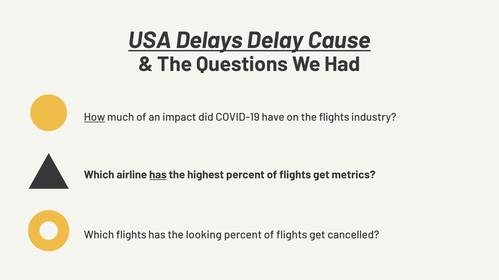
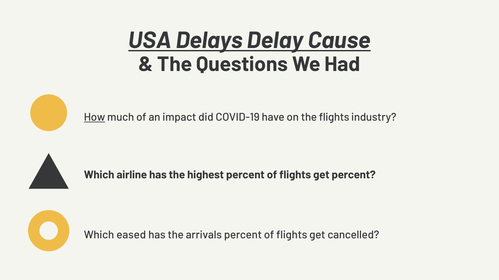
has underline: present -> none (158, 175)
get metrics: metrics -> percent (354, 175)
Which flights: flights -> eased (131, 236)
looking: looking -> arrivals (204, 236)
